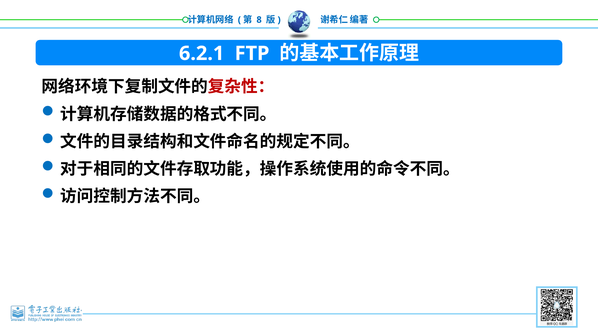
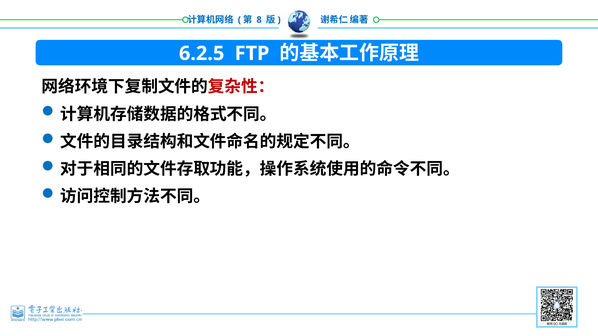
6.2.1: 6.2.1 -> 6.2.5 (202, 53)
